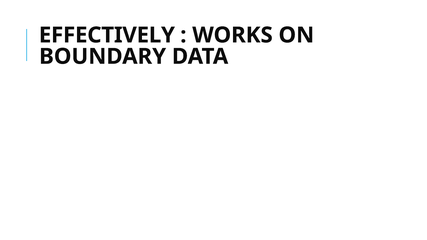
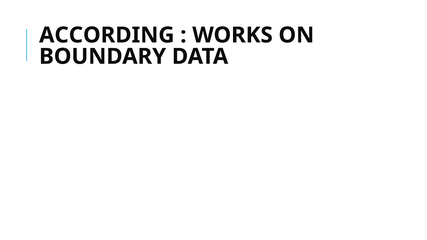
EFFECTIVELY: EFFECTIVELY -> ACCORDING (107, 35)
